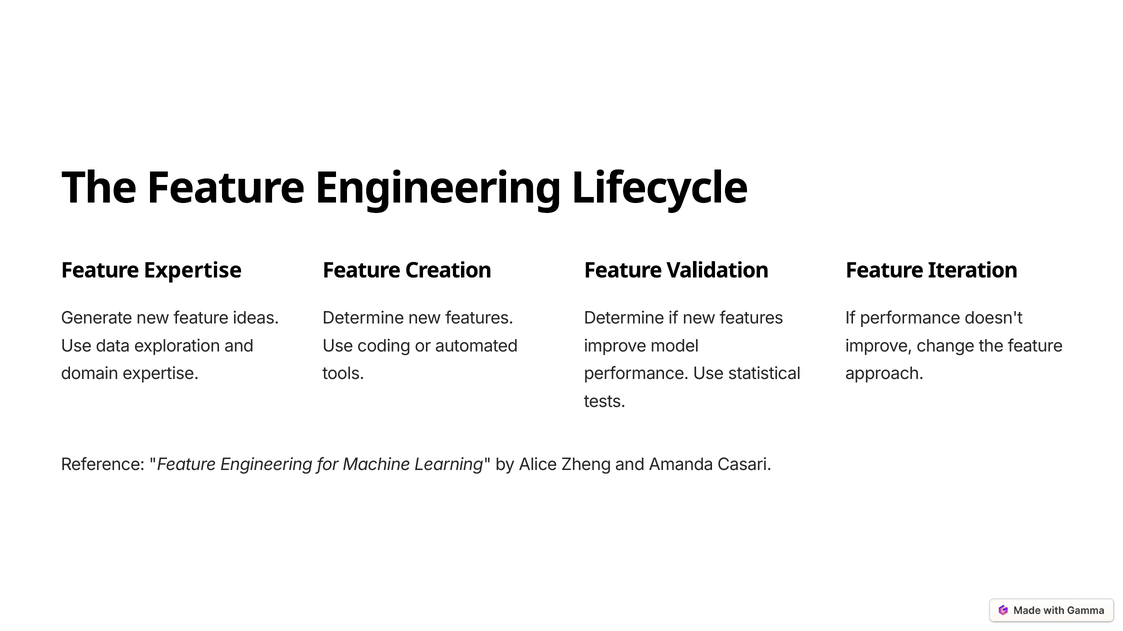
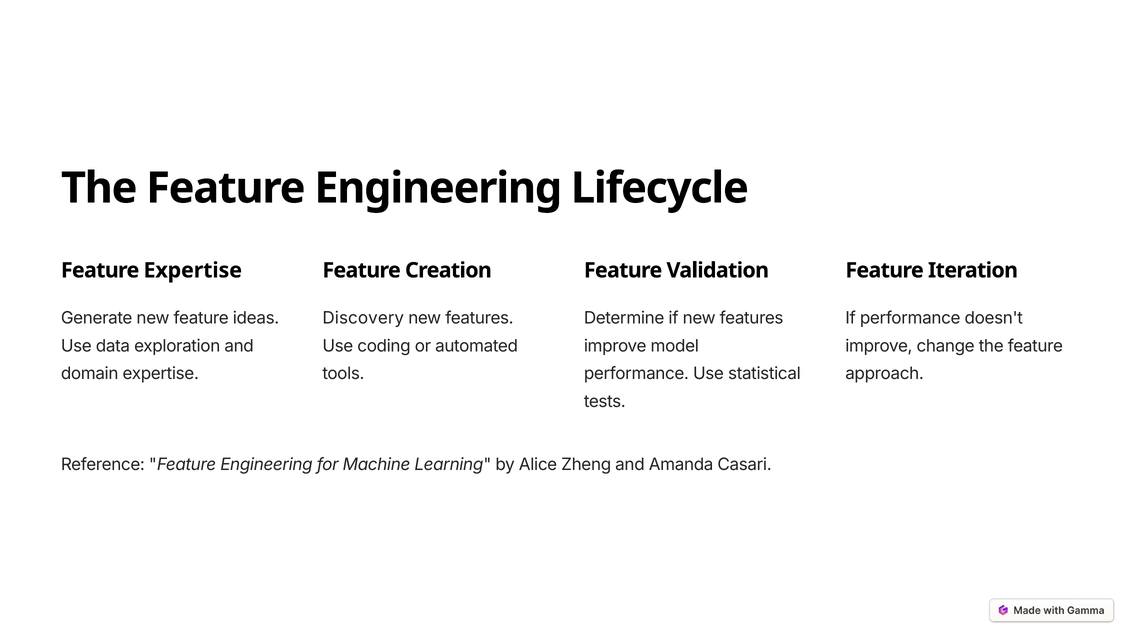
Determine: Determine -> Discovery (363, 319)
